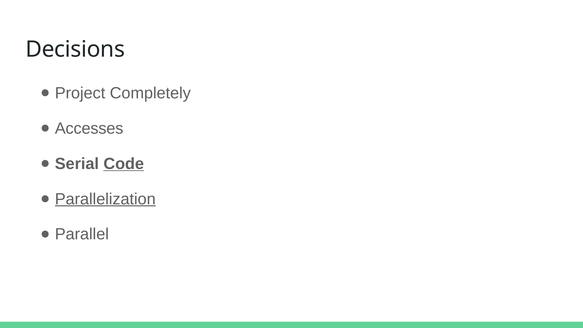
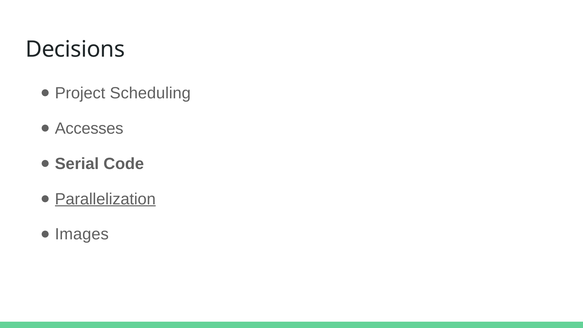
Completely: Completely -> Scheduling (150, 93)
Code underline: present -> none (124, 164)
Parallel: Parallel -> Images (82, 234)
